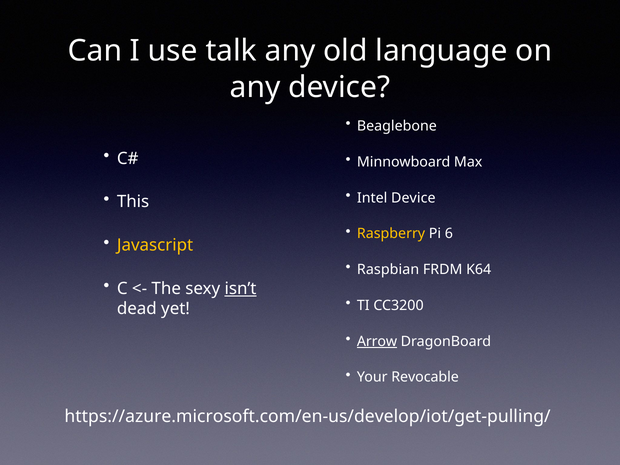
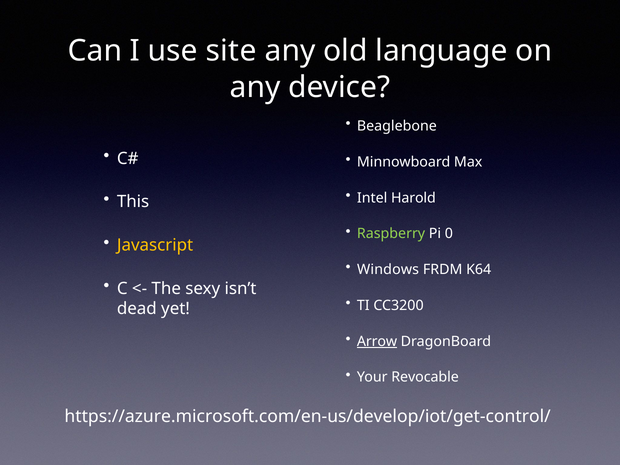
talk: talk -> site (231, 51)
Intel Device: Device -> Harold (413, 198)
Raspberry colour: yellow -> light green (391, 234)
6: 6 -> 0 (449, 234)
Raspbian: Raspbian -> Windows (388, 270)
isn’t underline: present -> none (241, 288)
https://azure.microsoft.com/en-us/develop/iot/get-pulling/: https://azure.microsoft.com/en-us/develop/iot/get-pulling/ -> https://azure.microsoft.com/en-us/develop/iot/get-control/ (308, 416)
